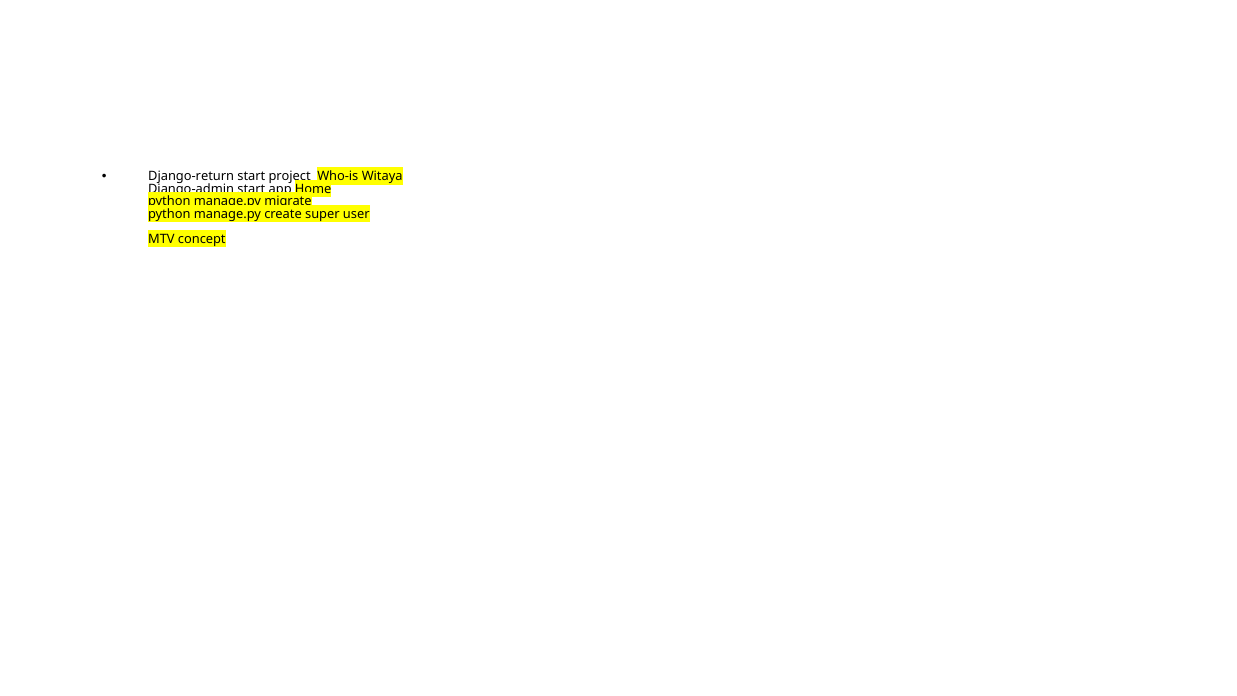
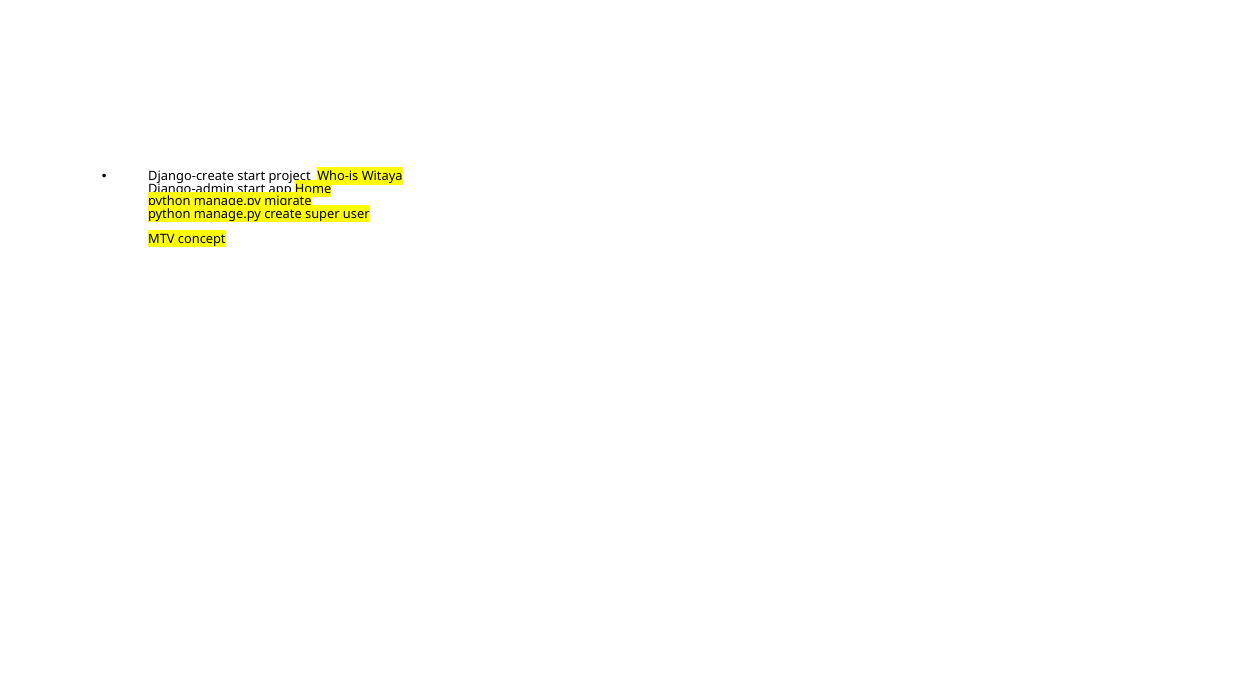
Django-return: Django-return -> Django-create (191, 177)
